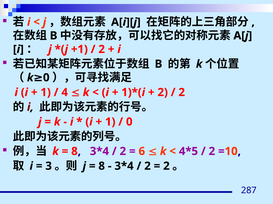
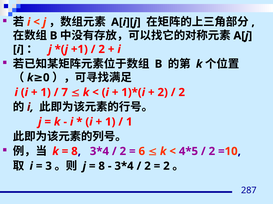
4: 4 -> 7 (65, 93)
0: 0 -> 1 (129, 122)
